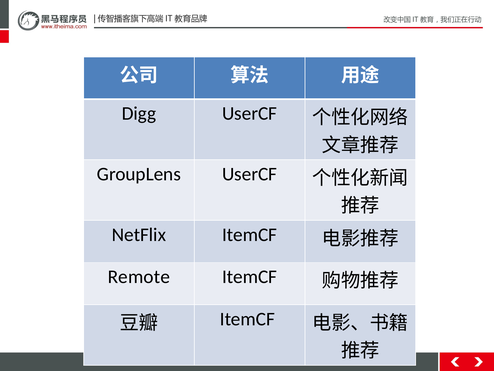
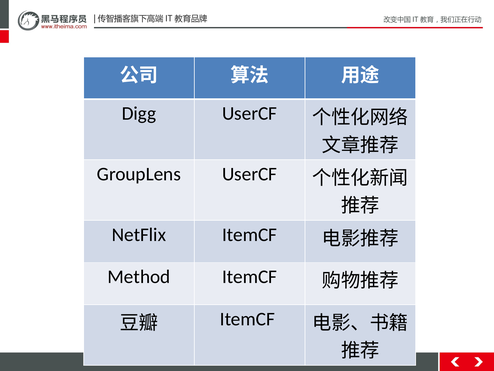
Remote: Remote -> Method (139, 277)
